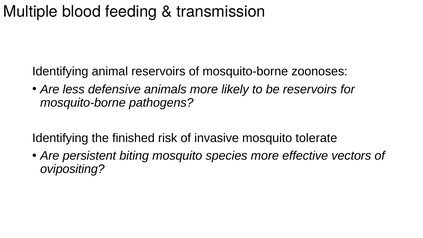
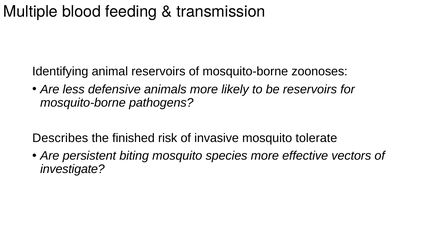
Identifying: Identifying -> Describes (60, 138)
ovipositing: ovipositing -> investigate (72, 169)
